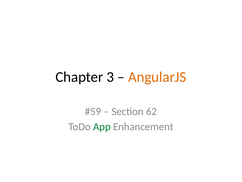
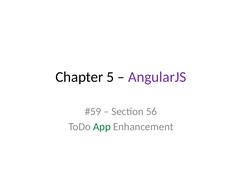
3: 3 -> 5 (110, 77)
AngularJS colour: orange -> purple (157, 77)
62: 62 -> 56 (151, 111)
